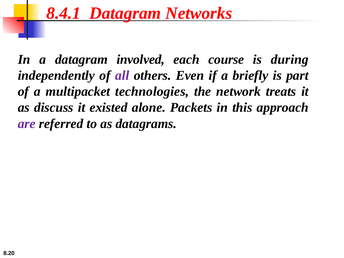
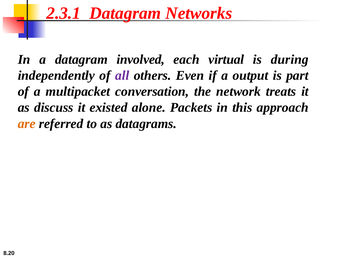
8.4.1: 8.4.1 -> 2.3.1 (64, 13)
course: course -> virtual (226, 59)
briefly: briefly -> output (250, 75)
technologies: technologies -> conversation (152, 91)
are colour: purple -> orange (27, 124)
